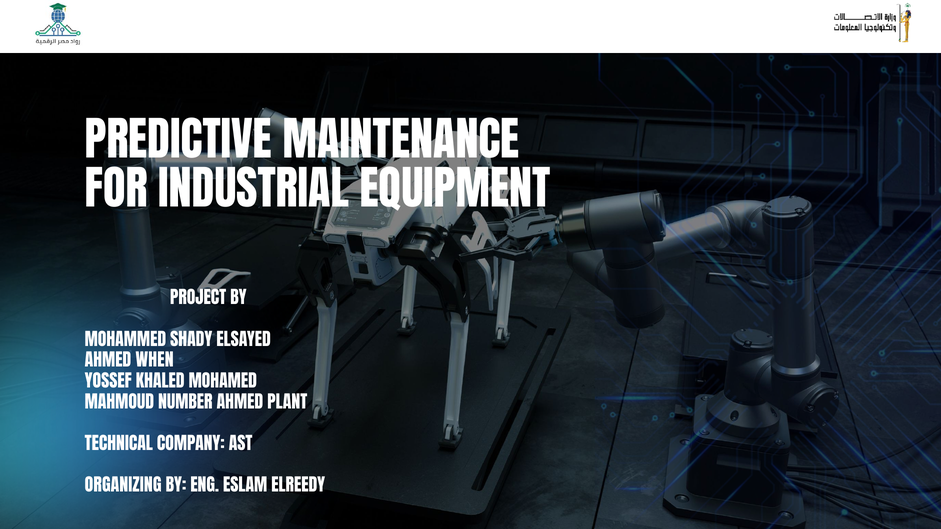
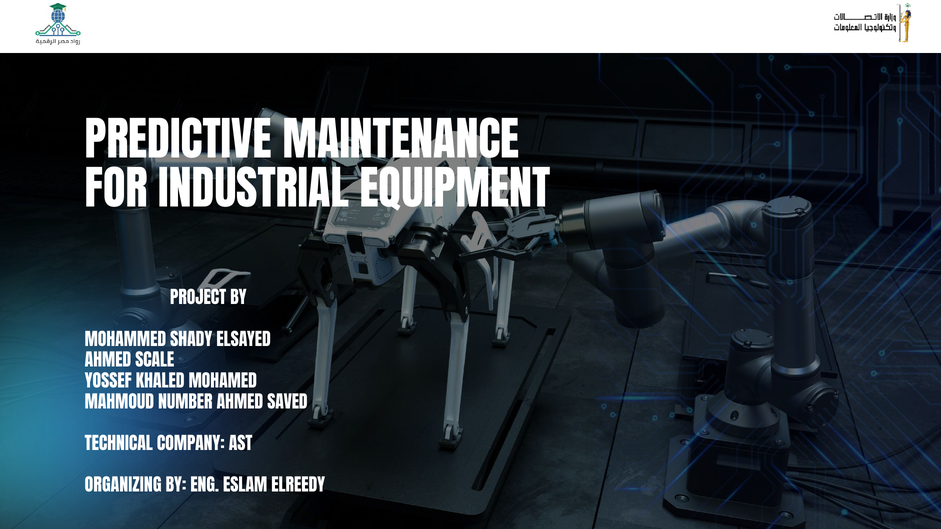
WHEN: WHEN -> SCALE (155, 361)
PLANT: PLANT -> SAVED (287, 403)
